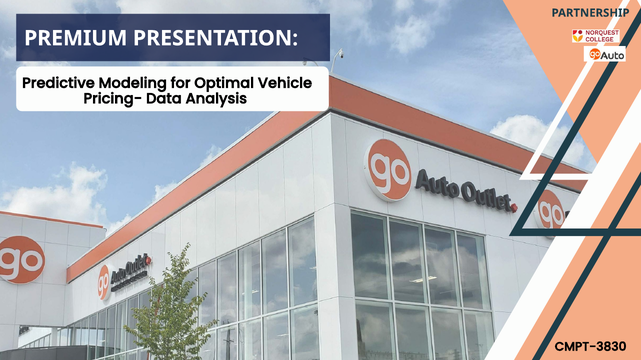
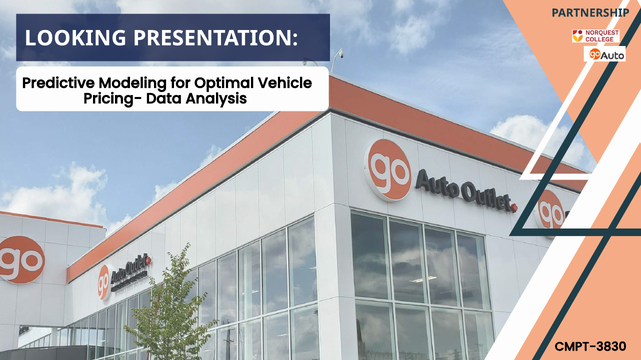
PREMIUM: PREMIUM -> LOOKING (76, 38)
